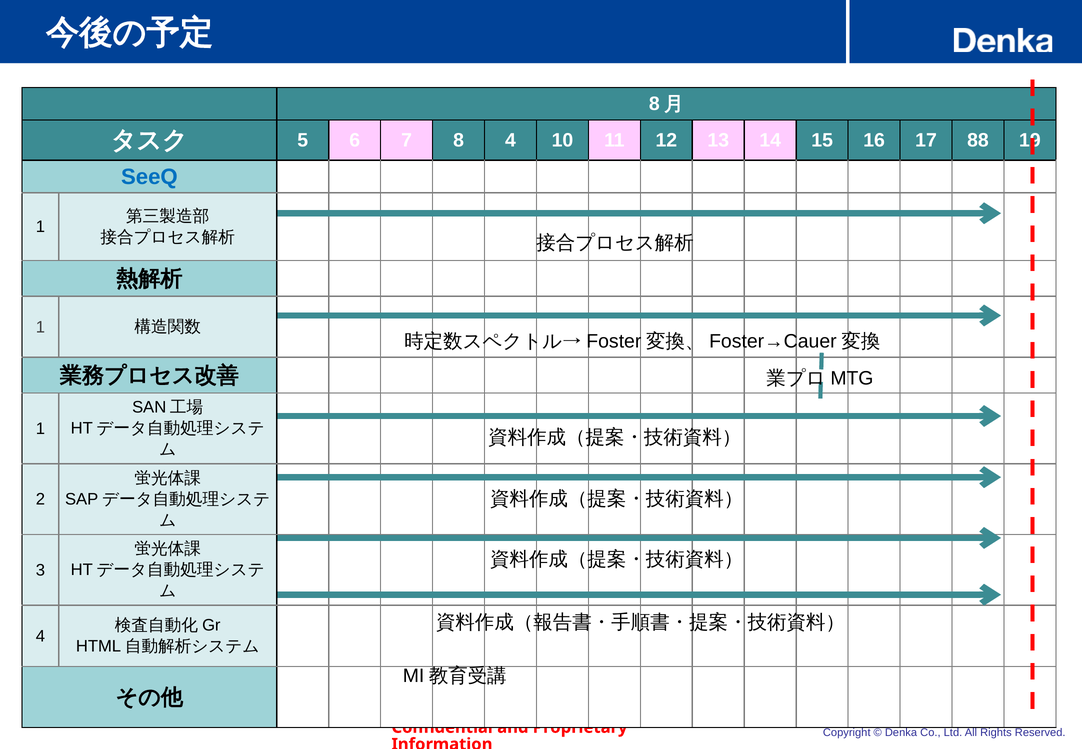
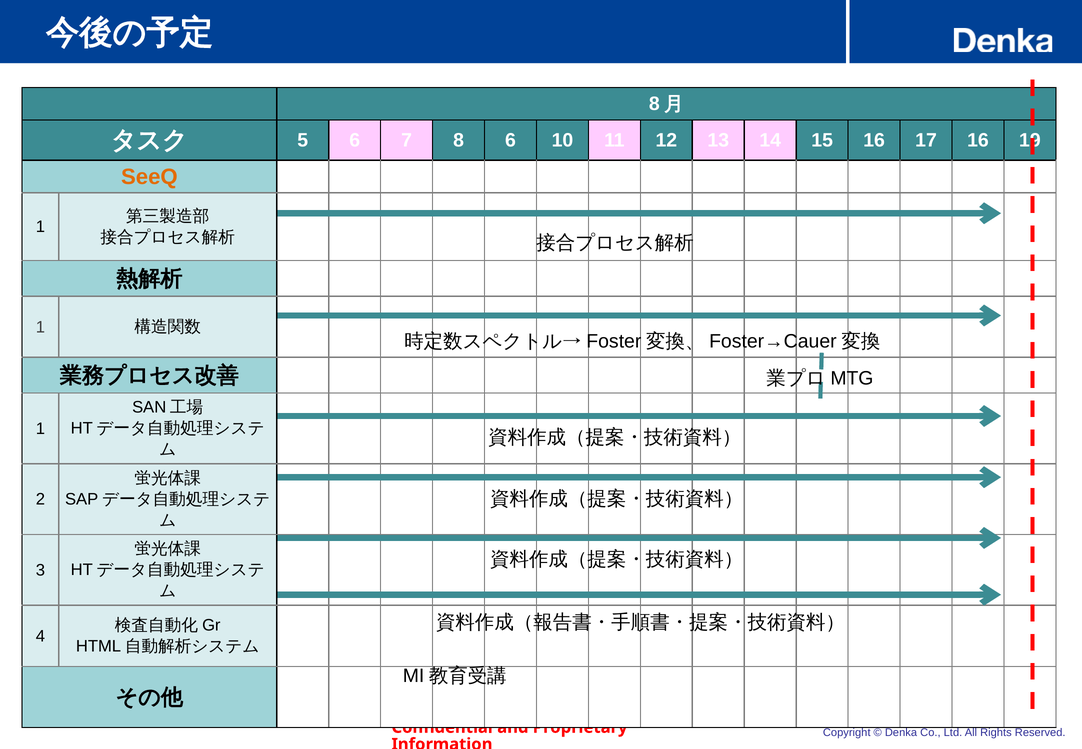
8 4: 4 -> 6 (510, 140)
17 88: 88 -> 16 (978, 140)
SeeQ colour: blue -> orange (149, 177)
